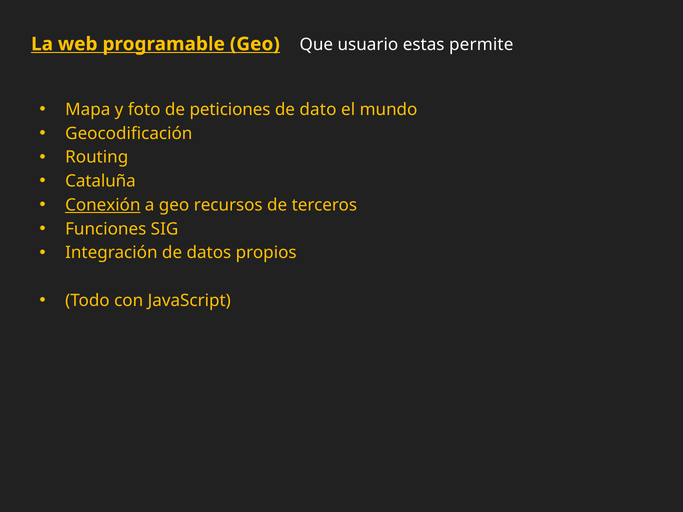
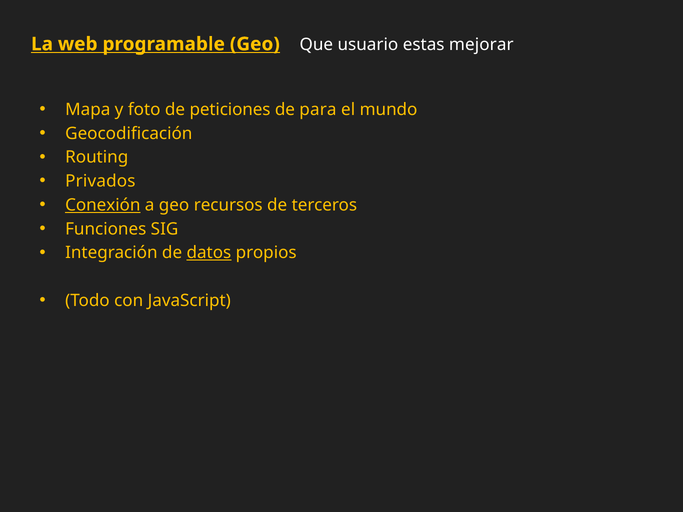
permite: permite -> mejorar (481, 44)
dato: dato -> para (318, 110)
Cataluña: Cataluña -> Privados (100, 181)
datos underline: none -> present (209, 253)
